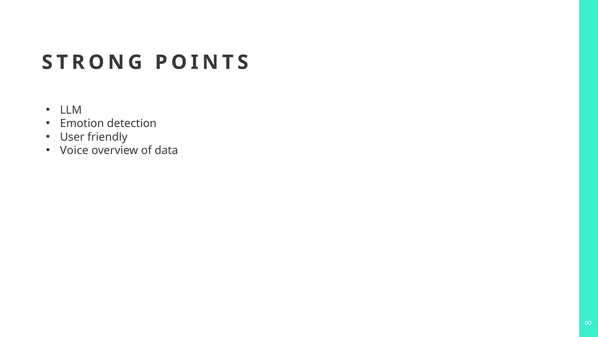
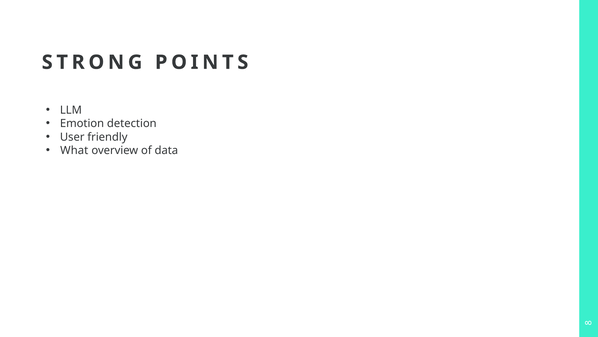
Voice: Voice -> What (74, 150)
